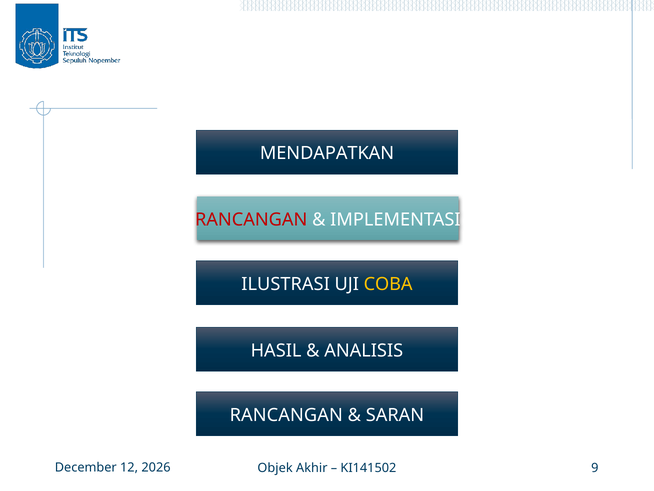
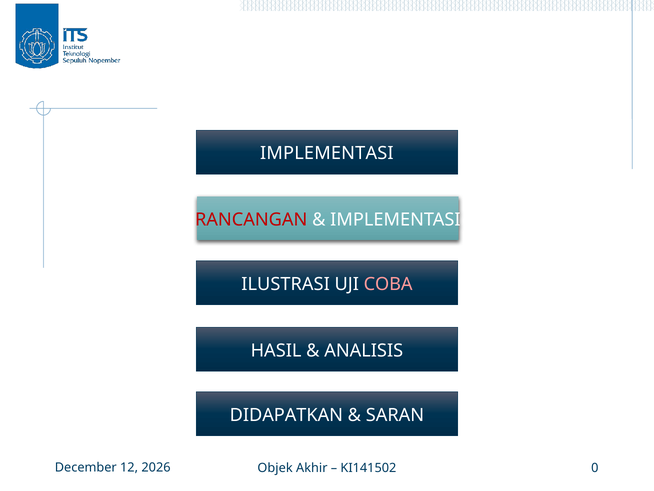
MENDAPATKAN: MENDAPATKAN -> IMPLEMENTASI (327, 153)
COBA colour: yellow -> pink (388, 284)
RANCANGAN: RANCANGAN -> DIDAPATKAN (286, 415)
9: 9 -> 0 (595, 468)
